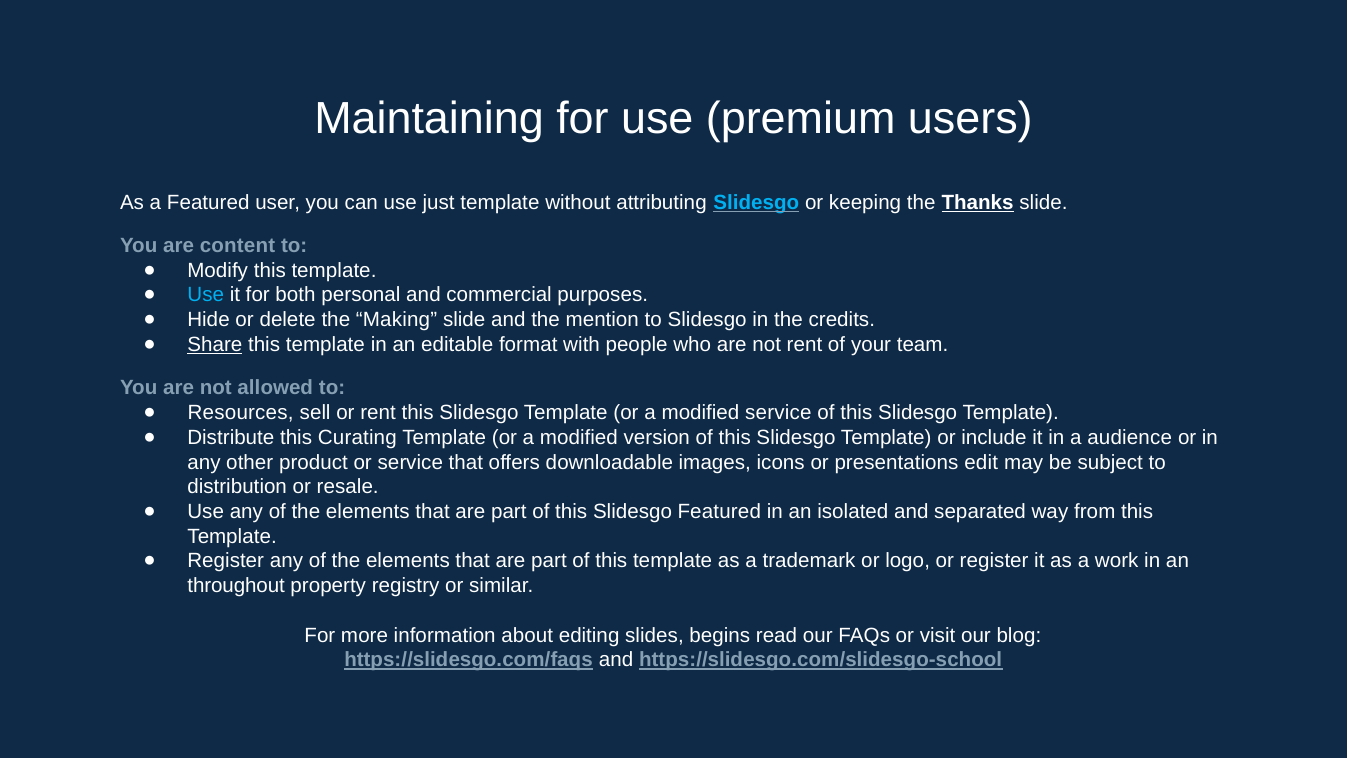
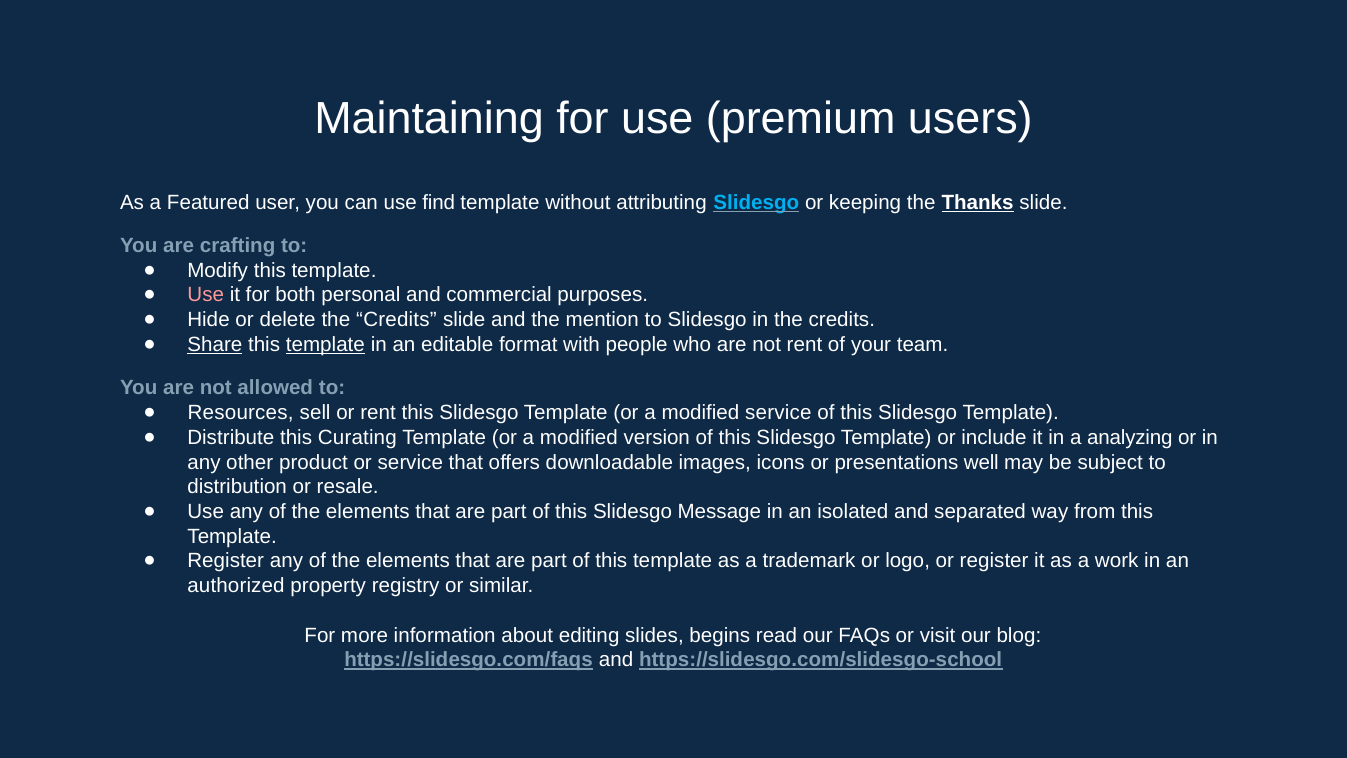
just: just -> find (439, 202)
content: content -> crafting (238, 246)
Use colour: light blue -> pink (206, 295)
delete the Making: Making -> Credits (396, 320)
template underline: none -> present (325, 344)
audience: audience -> analyzing (1130, 437)
edit: edit -> well (981, 462)
Slidesgo Featured: Featured -> Message (719, 511)
throughout: throughout -> authorized (236, 586)
